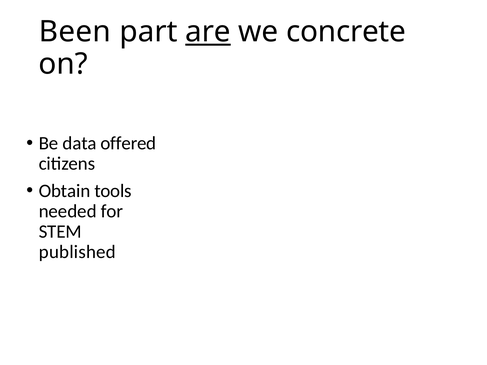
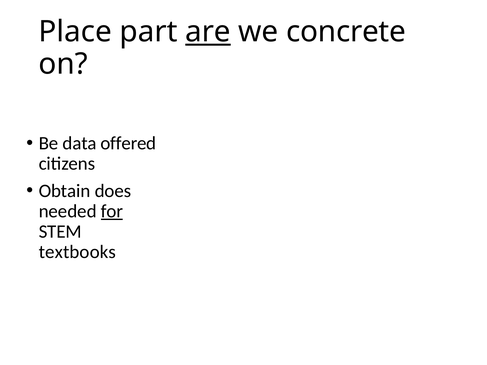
Been: Been -> Place (75, 32)
tools: tools -> does (113, 191)
for underline: none -> present (112, 211)
published: published -> textbooks (77, 252)
